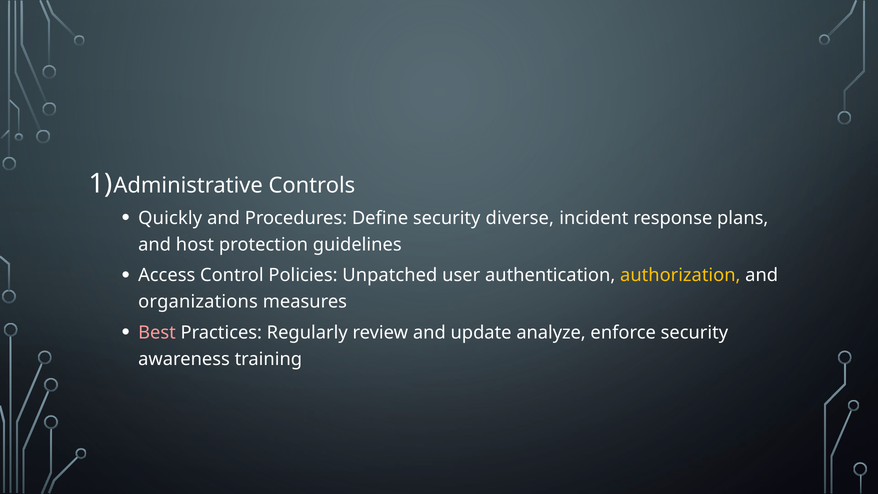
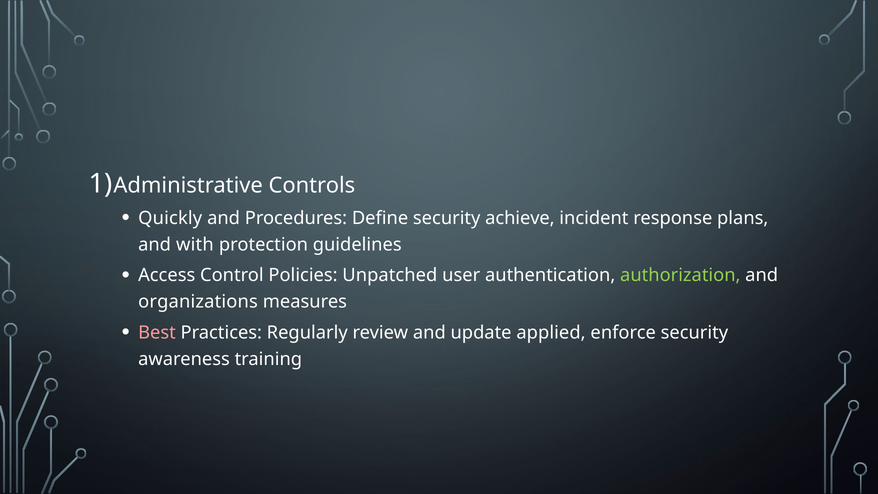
diverse: diverse -> achieve (520, 218)
host: host -> with (195, 244)
authorization colour: yellow -> light green (680, 275)
analyze: analyze -> applied (551, 333)
